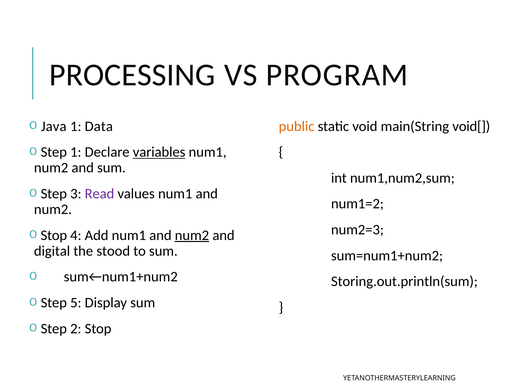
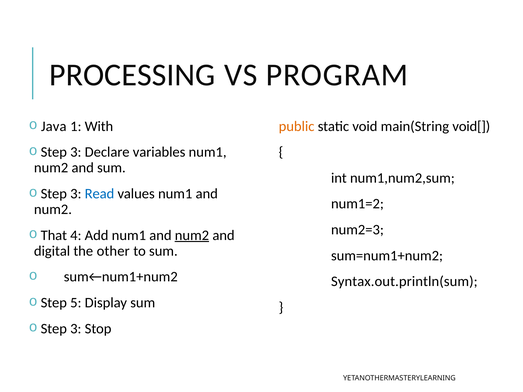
Data: Data -> With (99, 126)
1: 1 -> 3 (76, 152)
variables underline: present -> none (159, 152)
Read colour: purple -> blue (100, 194)
Stop: Stop -> That (54, 235)
stood: stood -> other (113, 251)
Storing.out.println(sum: Storing.out.println(sum -> Syntax.out.println(sum (404, 282)
2: 2 -> 3 (76, 329)
